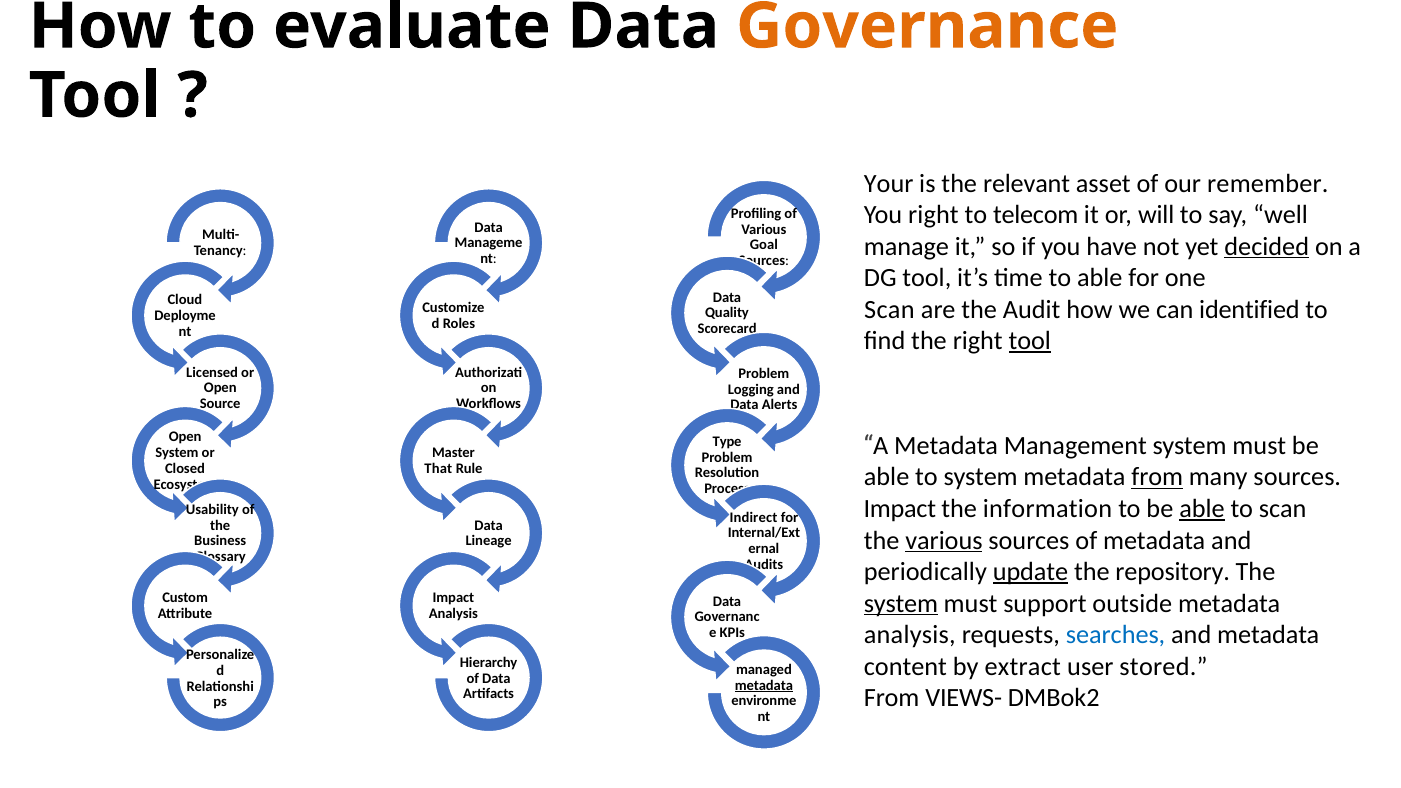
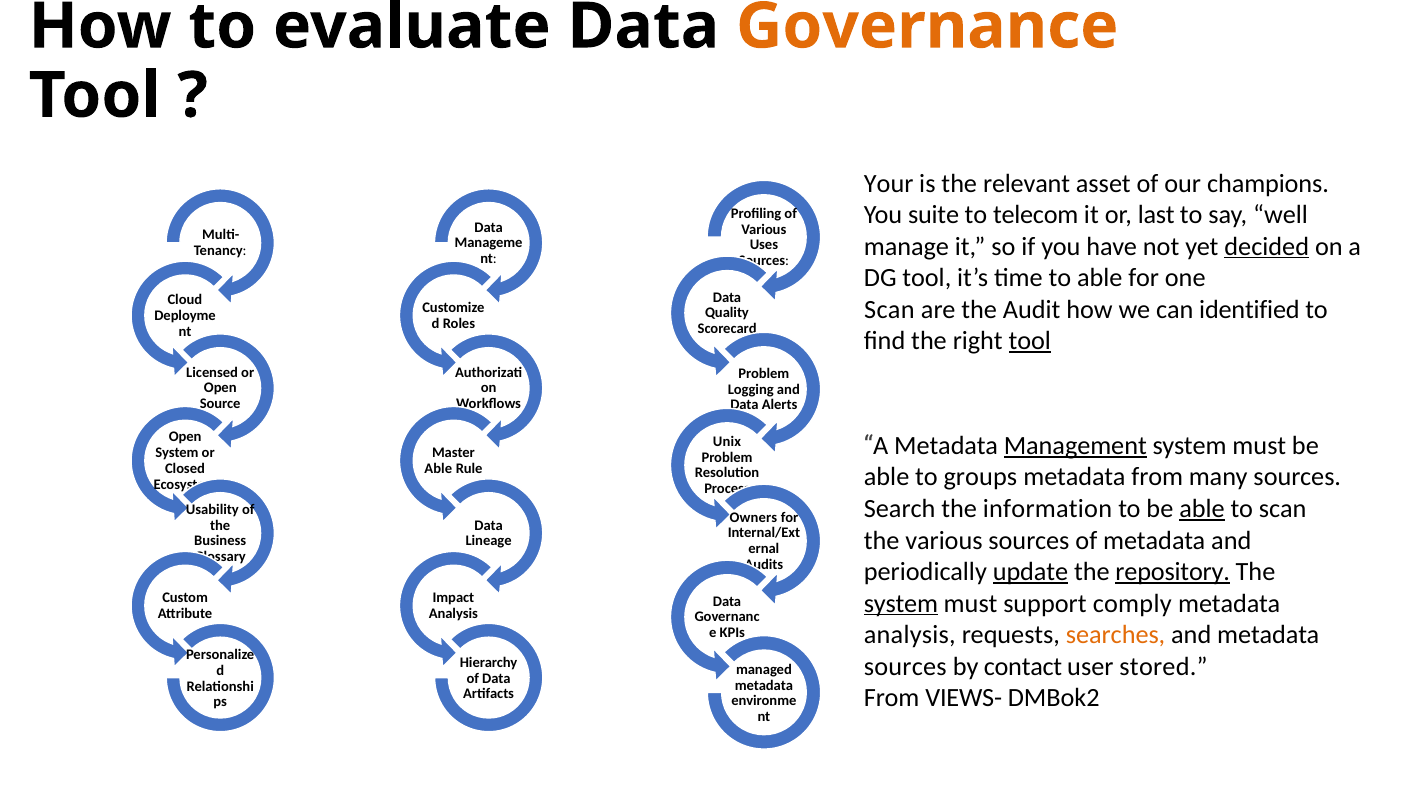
remember: remember -> champions (1268, 183)
You right: right -> suite (934, 215)
will: will -> last (1156, 215)
Goal: Goal -> Uses (764, 245)
Management underline: none -> present (1075, 446)
Type: Type -> Unix (727, 441)
That: That -> Able (438, 469)
to system: system -> groups (980, 477)
from underline: present -> none (1157, 477)
Impact: Impact -> Search (900, 509)
Indirect: Indirect -> Owners (753, 517)
various underline: present -> none (944, 540)
repository underline: none -> present (1173, 572)
outside: outside -> comply (1132, 603)
searches colour: blue -> orange (1116, 635)
content: content -> sources (905, 666)
extract: extract -> contact (1023, 666)
metadata underline: present -> none (764, 685)
